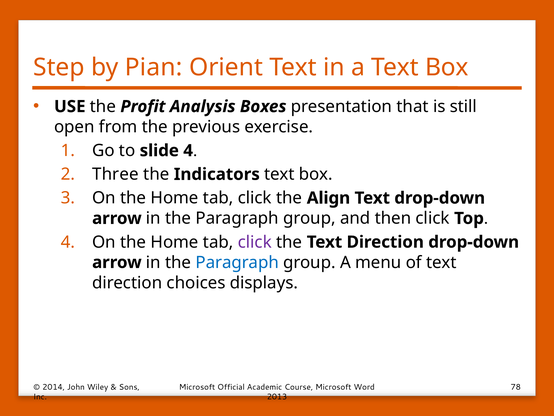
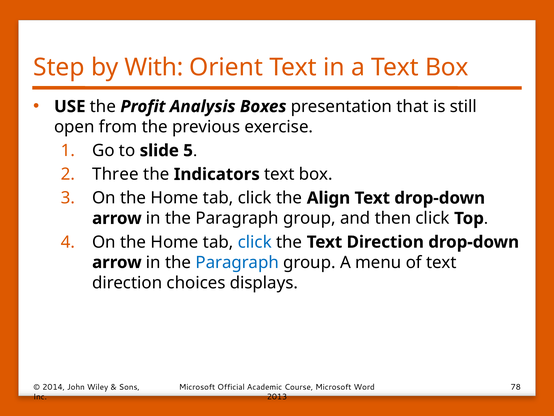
Pian: Pian -> With (154, 67)
slide 4: 4 -> 5 (188, 150)
click colour: purple -> blue (255, 242)
